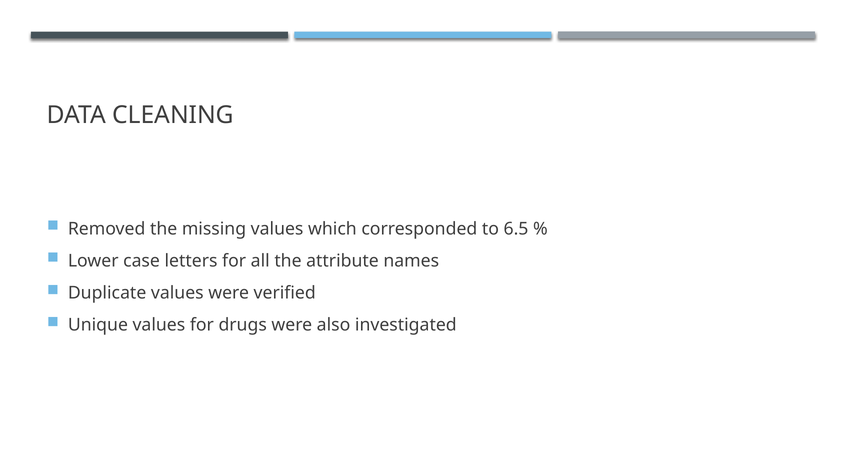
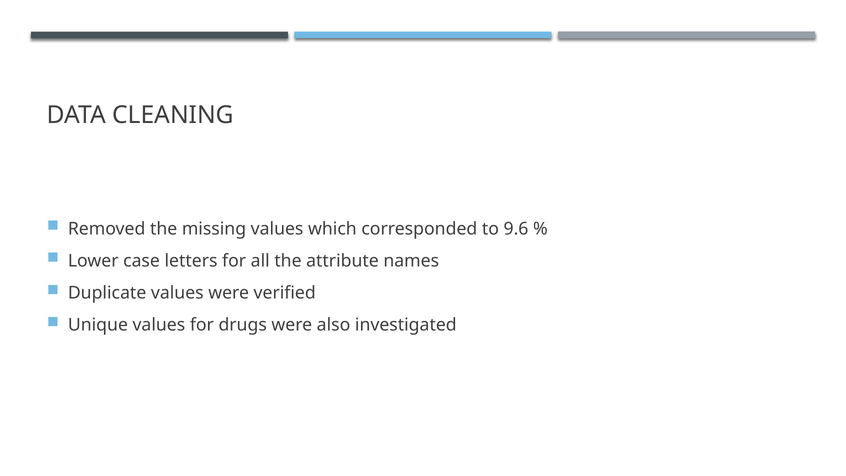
6.5: 6.5 -> 9.6 (516, 229)
